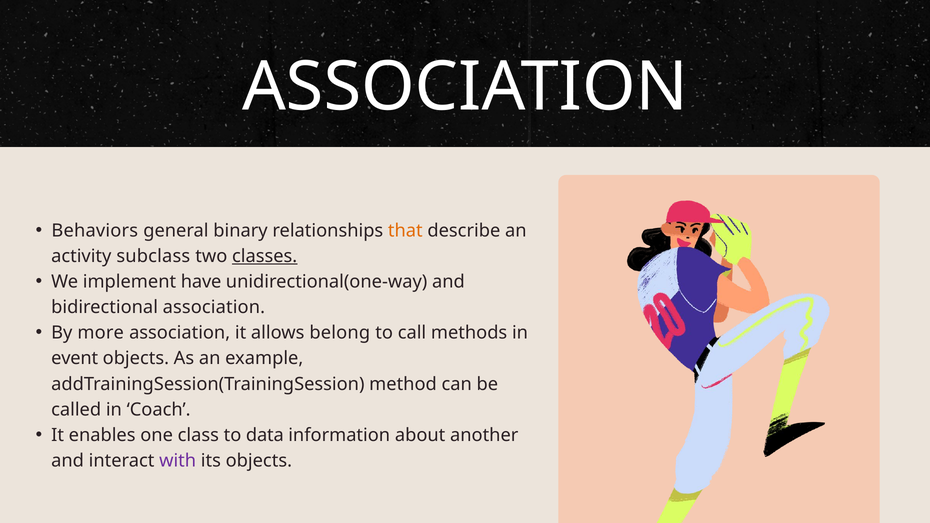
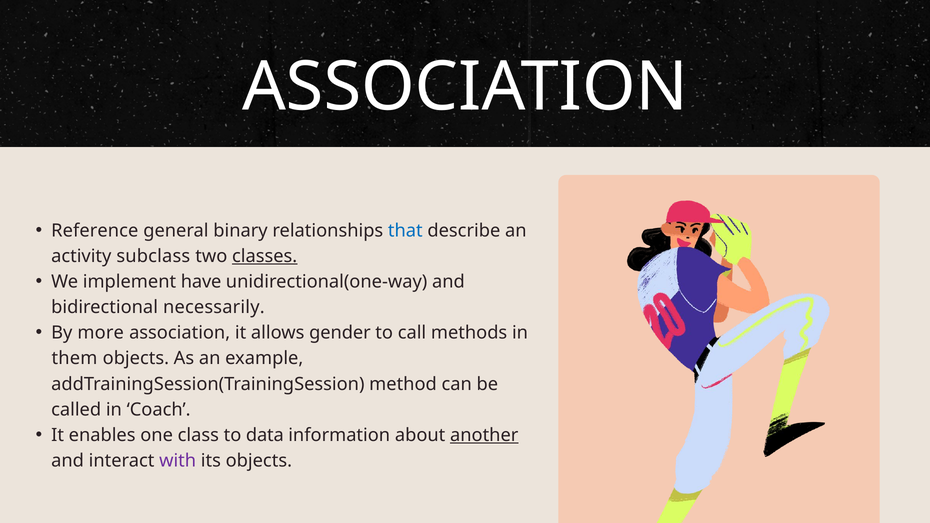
Behaviors: Behaviors -> Reference (95, 231)
that colour: orange -> blue (405, 231)
bidirectional association: association -> necessarily (214, 307)
belong: belong -> gender (340, 333)
event: event -> them (74, 359)
another underline: none -> present (484, 435)
